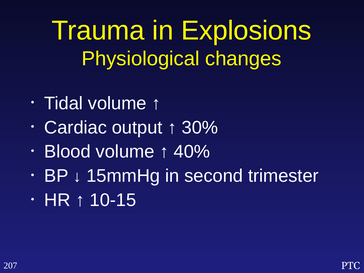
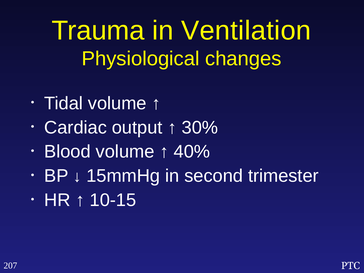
Explosions: Explosions -> Ventilation (246, 31)
